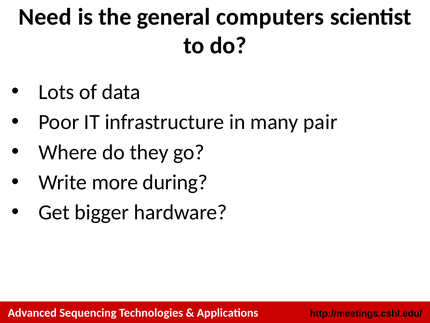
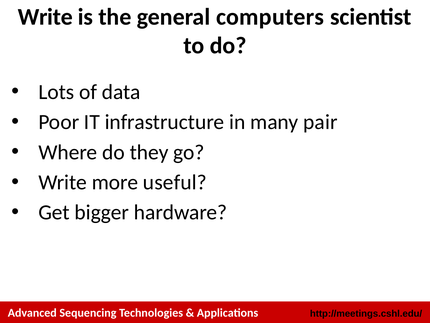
Need: Need -> Write (45, 17)
during: during -> useful (175, 182)
